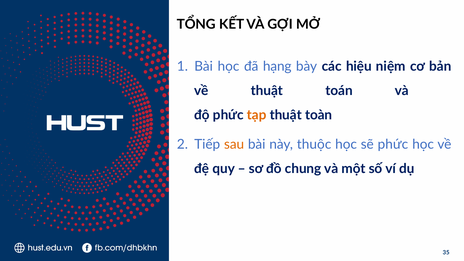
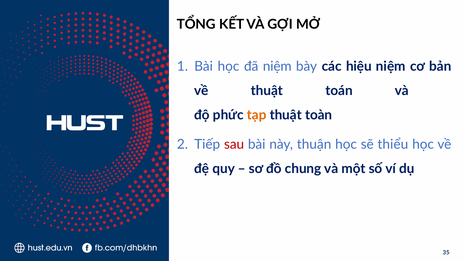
đã hạng: hạng -> niệm (277, 66)
sau colour: orange -> red (234, 144)
thuộc: thuộc -> thuận (314, 144)
sẽ phức: phức -> thiểu (393, 144)
